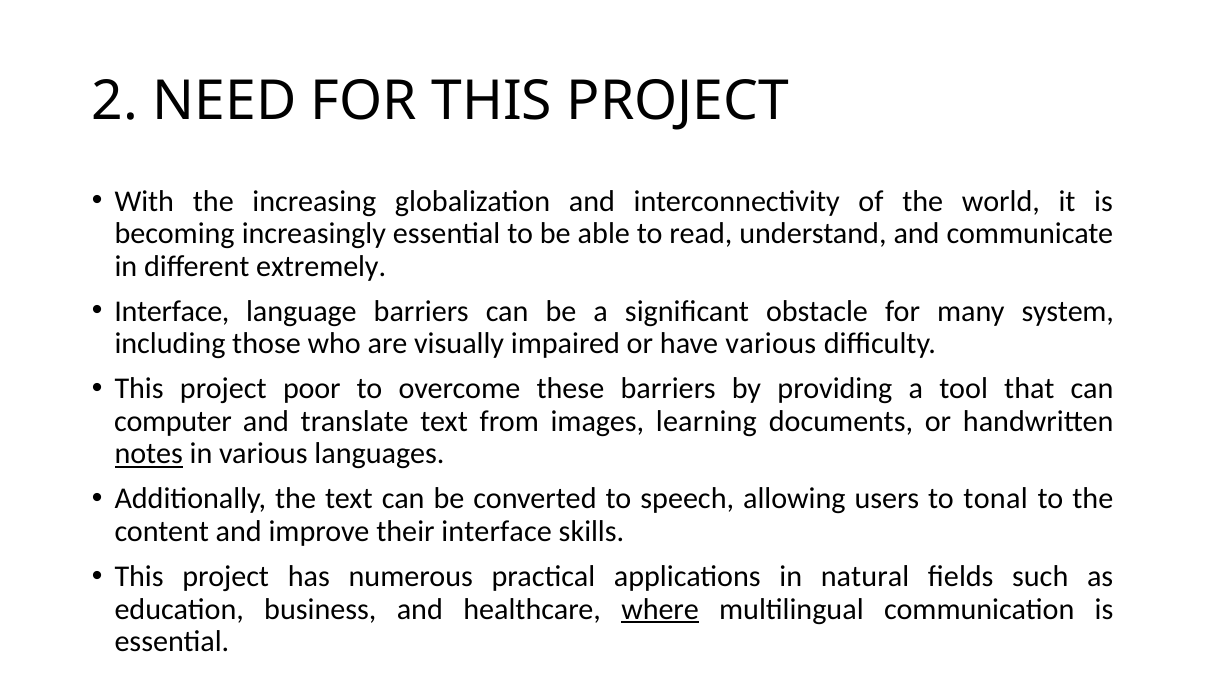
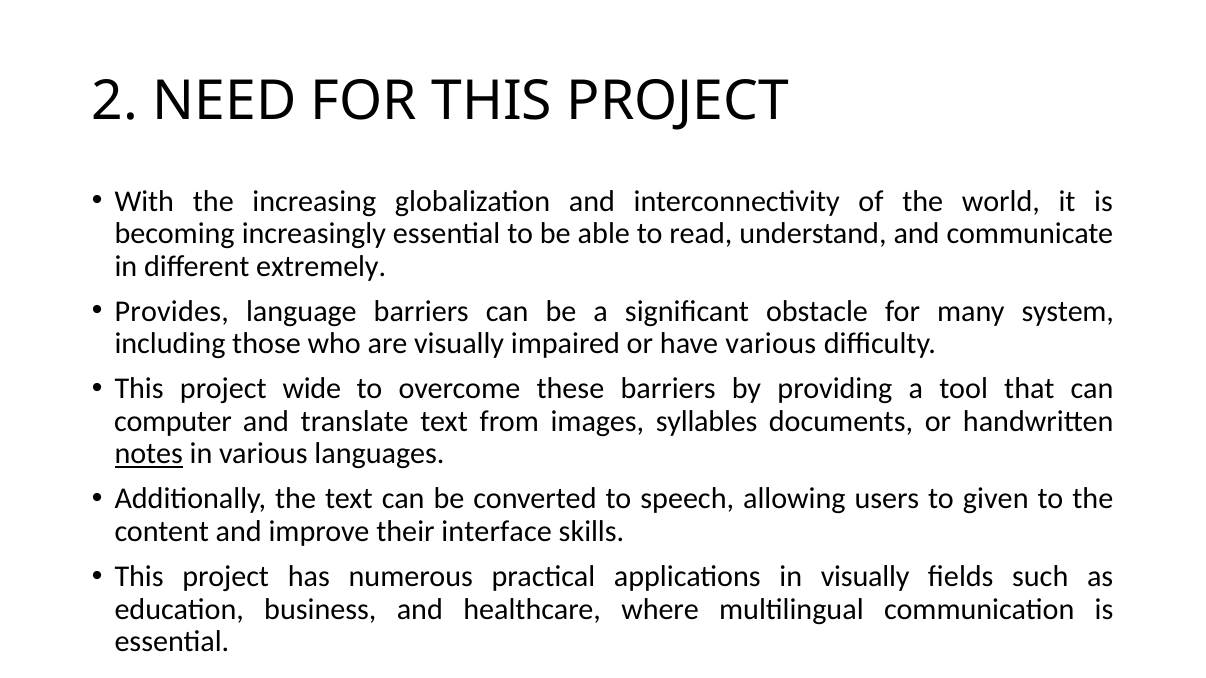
Interface: Interface -> Provides (172, 311)
poor: poor -> wide (312, 389)
learning: learning -> syllables (707, 422)
tonal: tonal -> given (996, 499)
in natural: natural -> visually (865, 577)
where underline: present -> none (660, 610)
